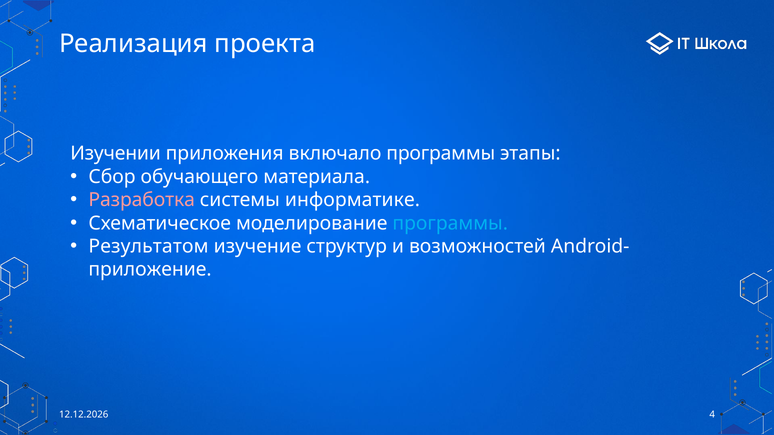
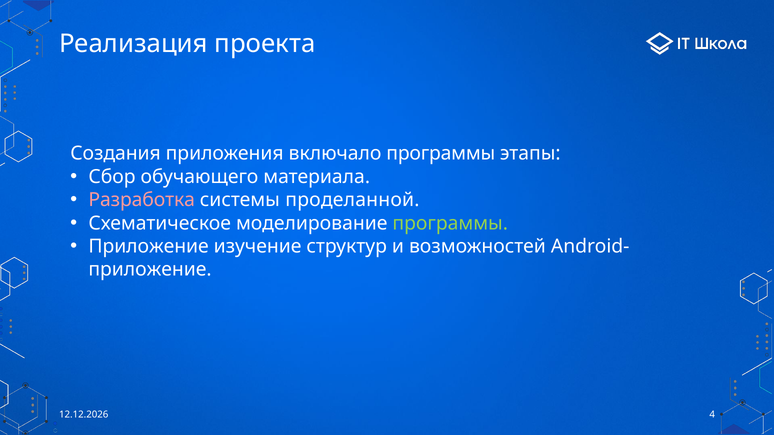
Изучении: Изучении -> Создания (115, 154)
информатике: информатике -> проделанной (352, 200)
программы colour: light blue -> light green (450, 223)
Результатом: Результатом -> Приложение (149, 247)
